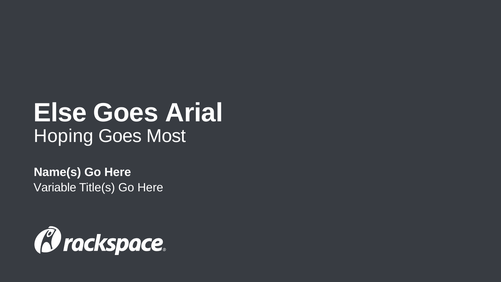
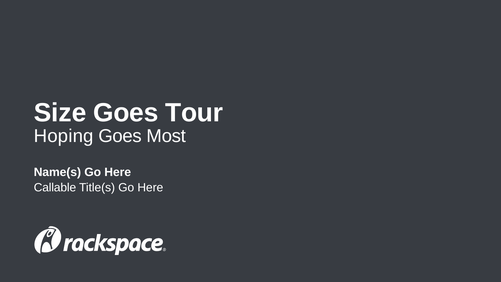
Else: Else -> Size (60, 113)
Arial: Arial -> Tour (194, 113)
Variable: Variable -> Callable (55, 187)
